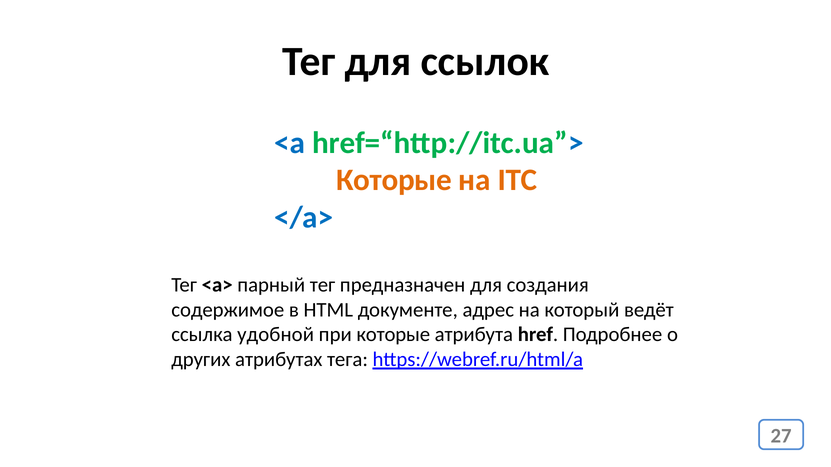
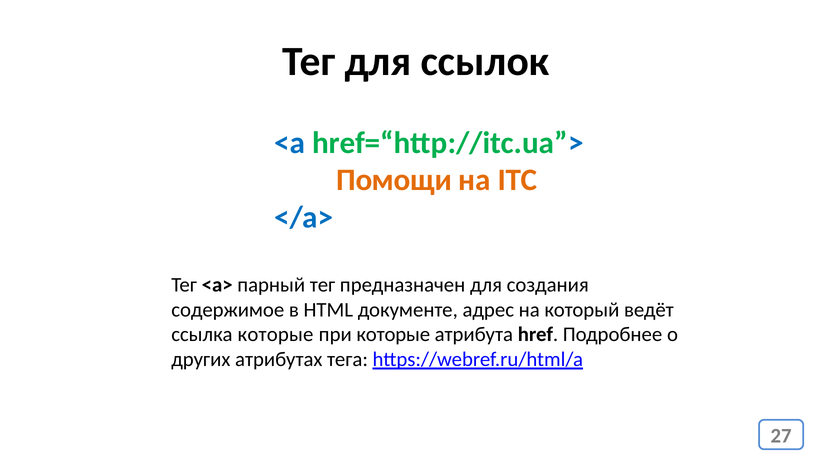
Которые: Которые -> Помощи (394, 180)
ссылка удобной: удобной -> которые (275, 335)
